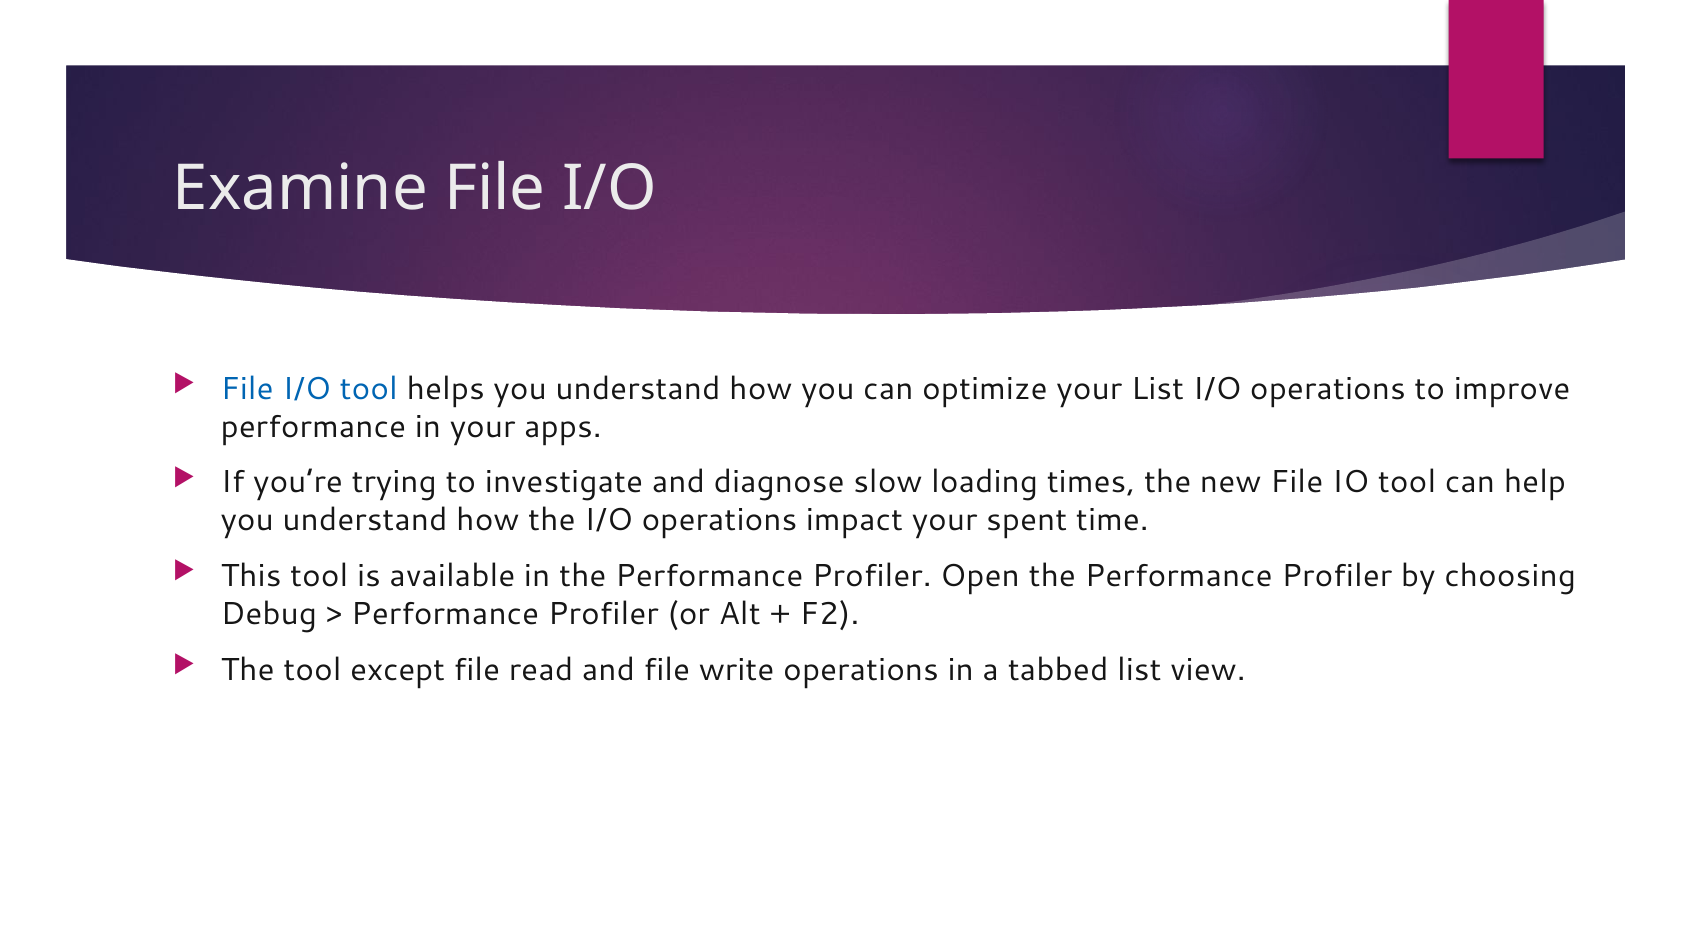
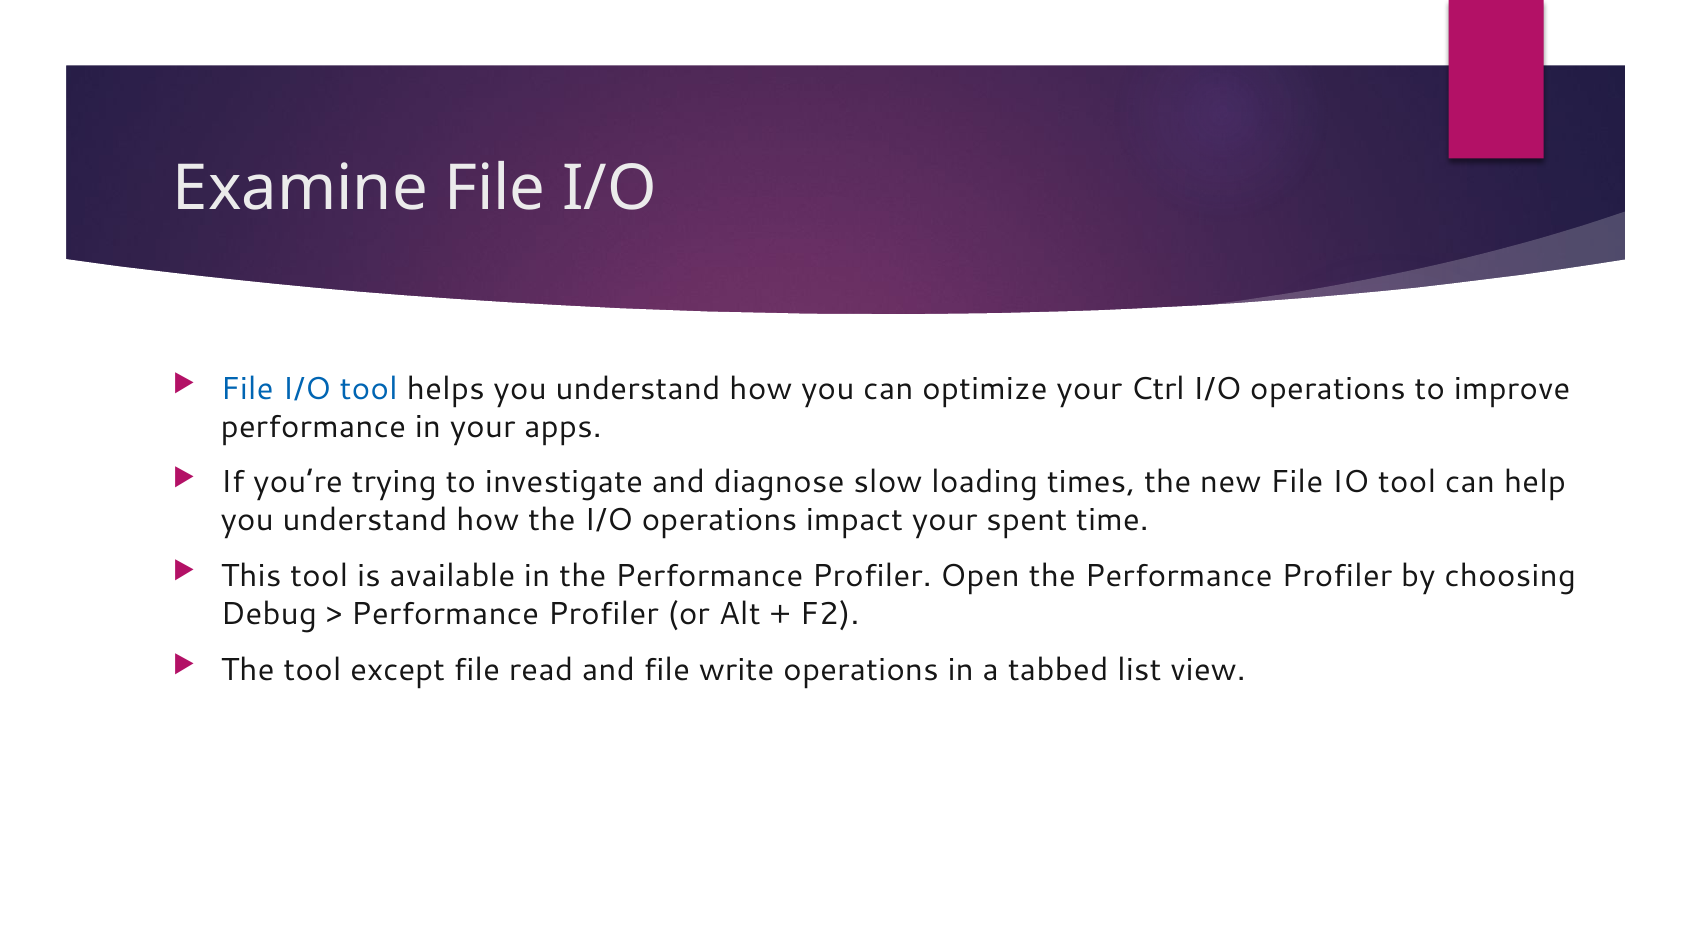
your List: List -> Ctrl (1158, 389)
